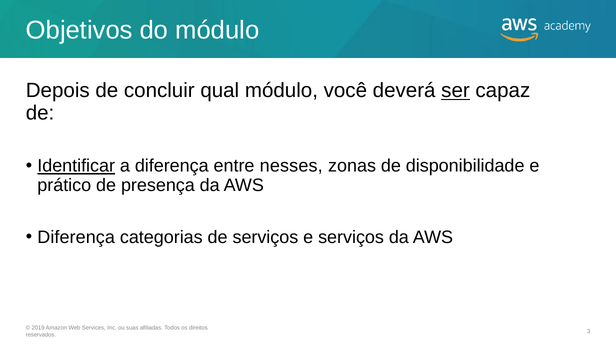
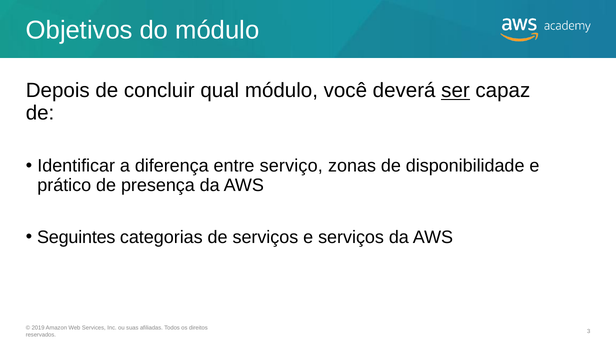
Identificar underline: present -> none (76, 166)
nesses: nesses -> serviço (291, 166)
Diferença: Diferença -> Seguintes (76, 237)
